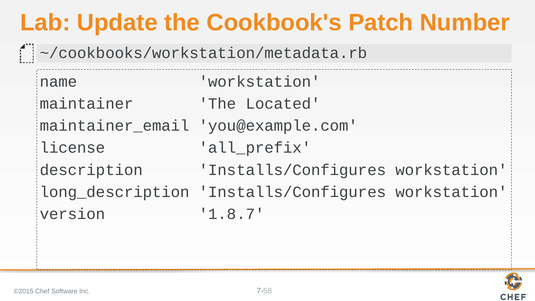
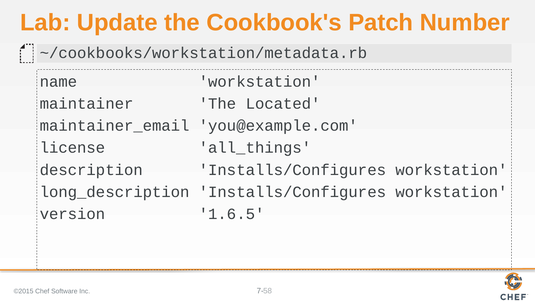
all_prefix: all_prefix -> all_things (255, 148)
1.8.7: 1.8.7 -> 1.6.5 (232, 214)
